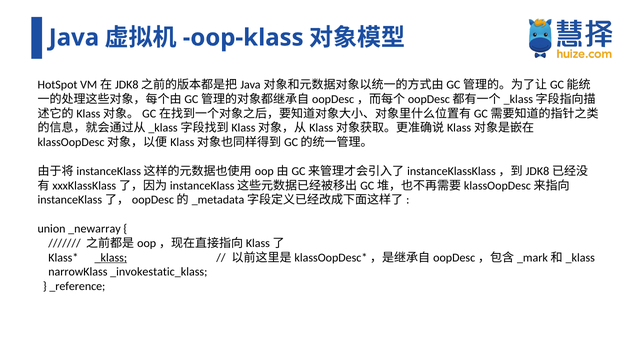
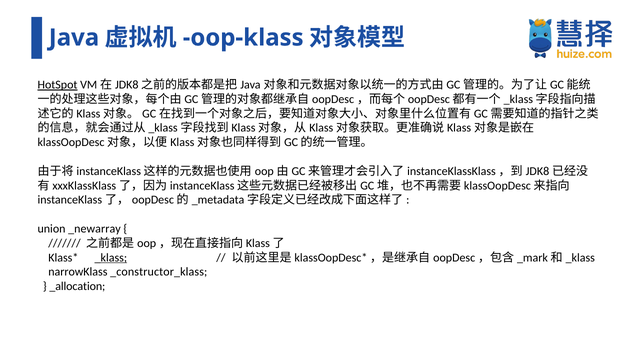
HotSpot underline: none -> present (58, 85)
_invokestatic_klass: _invokestatic_klass -> _constructor_klass (159, 272)
_reference: _reference -> _allocation (77, 286)
